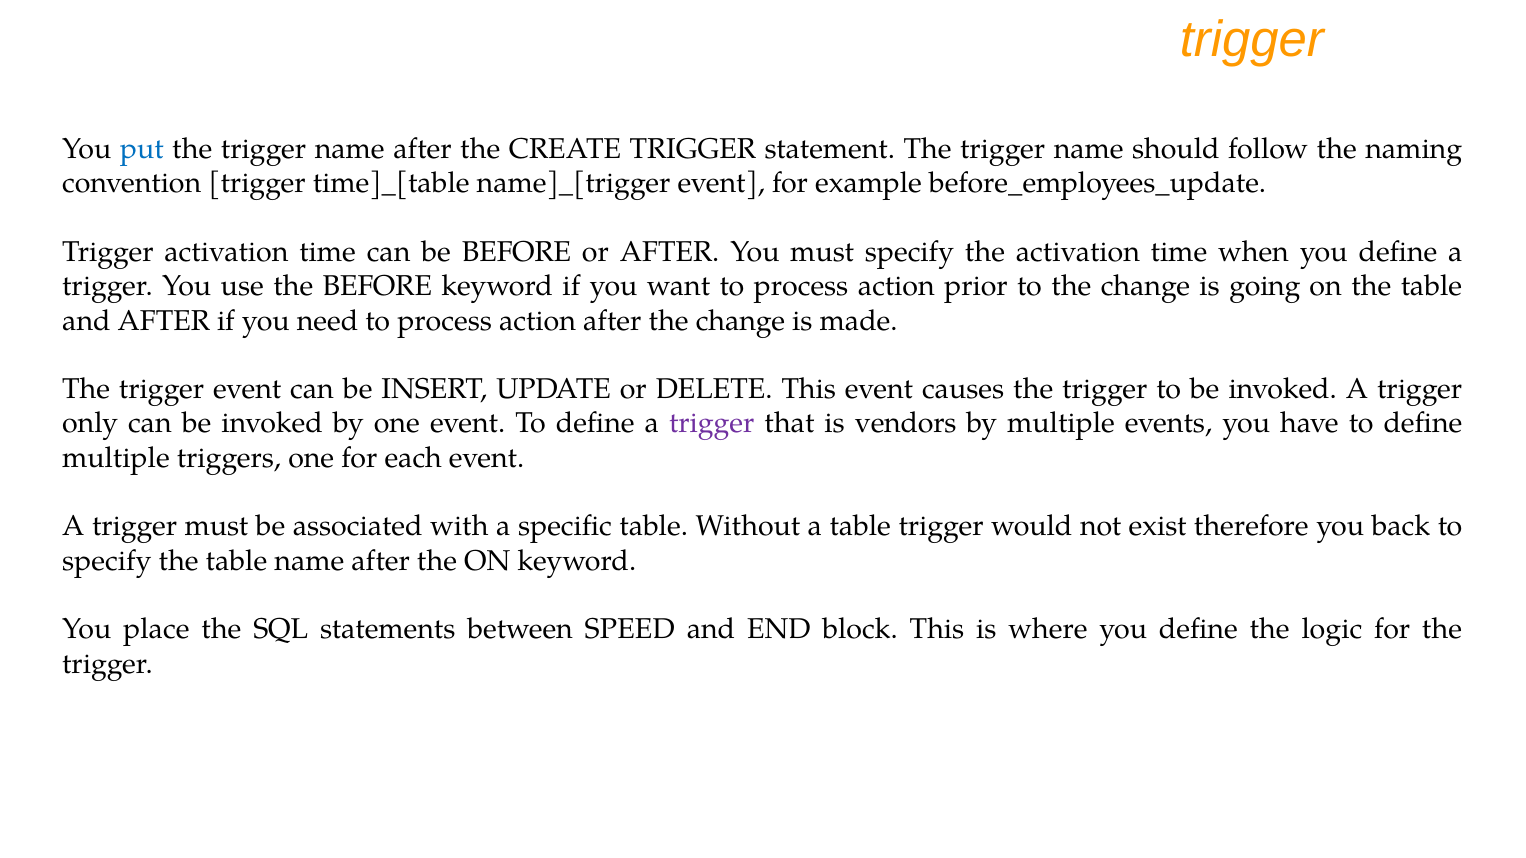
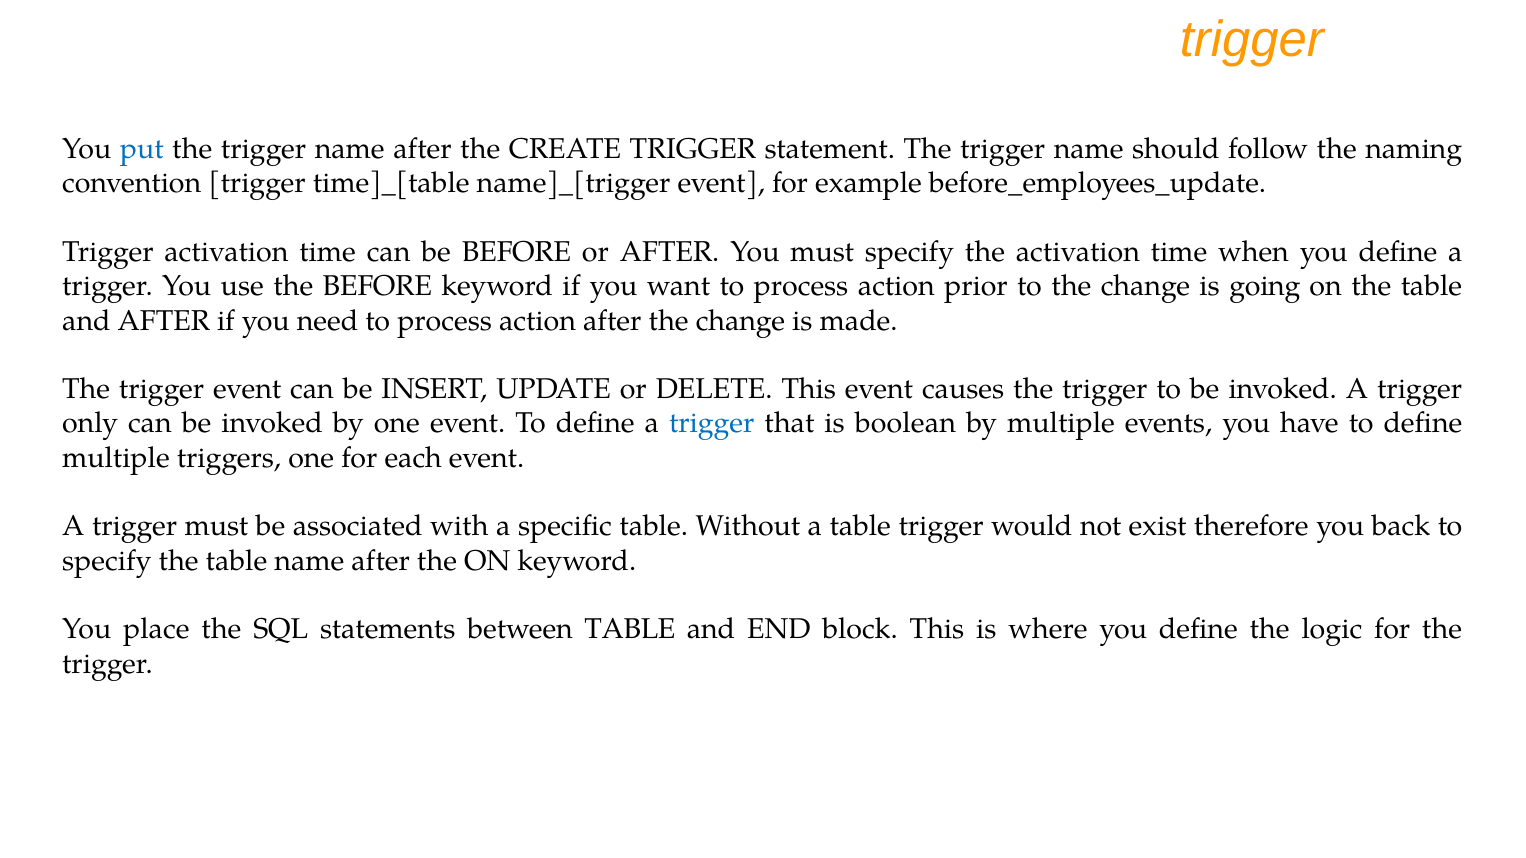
trigger colour: purple -> blue (712, 424)
vendors: vendors -> boolean (905, 424)
between SPEED: SPEED -> TABLE (630, 630)
